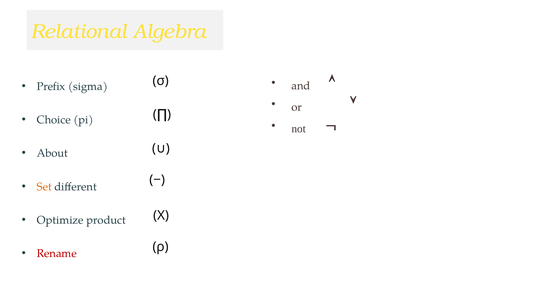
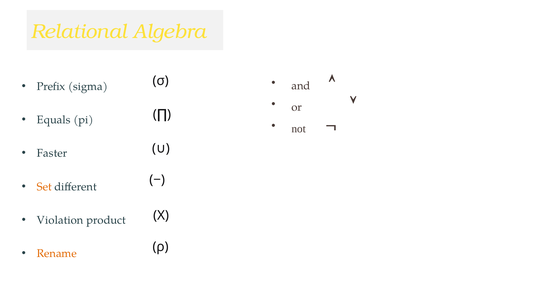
Choice: Choice -> Equals (54, 120)
About: About -> Faster (52, 153)
Optimize: Optimize -> Violation (60, 220)
Rename colour: red -> orange (57, 254)
